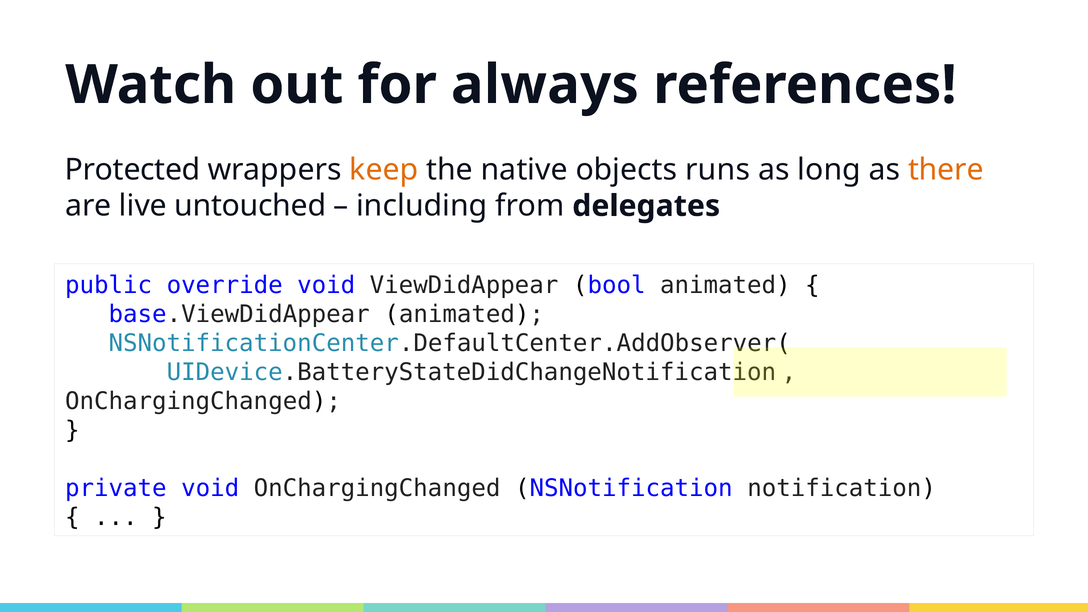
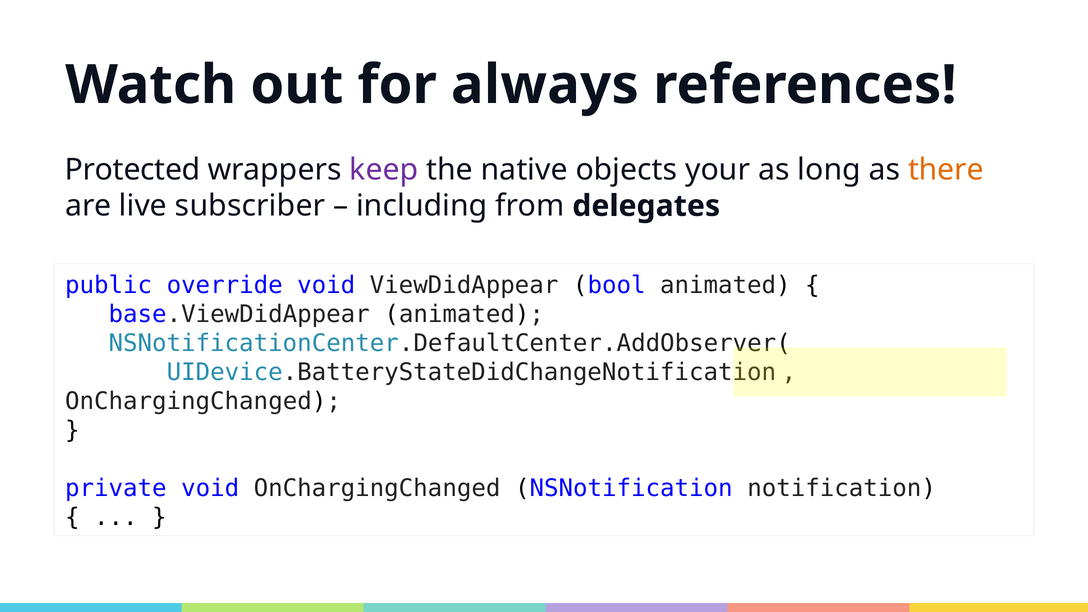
keep colour: orange -> purple (384, 170)
runs: runs -> your (718, 170)
untouched: untouched -> subscriber (250, 206)
